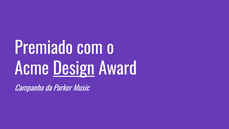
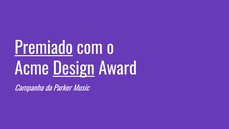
Premiado underline: none -> present (44, 48)
